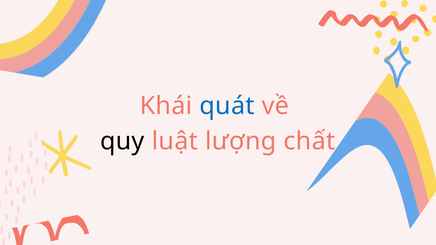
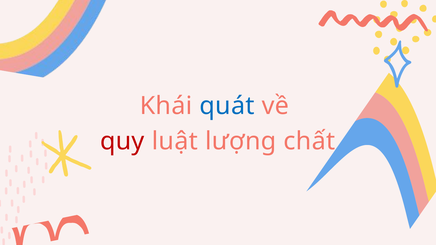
quy colour: black -> red (122, 141)
